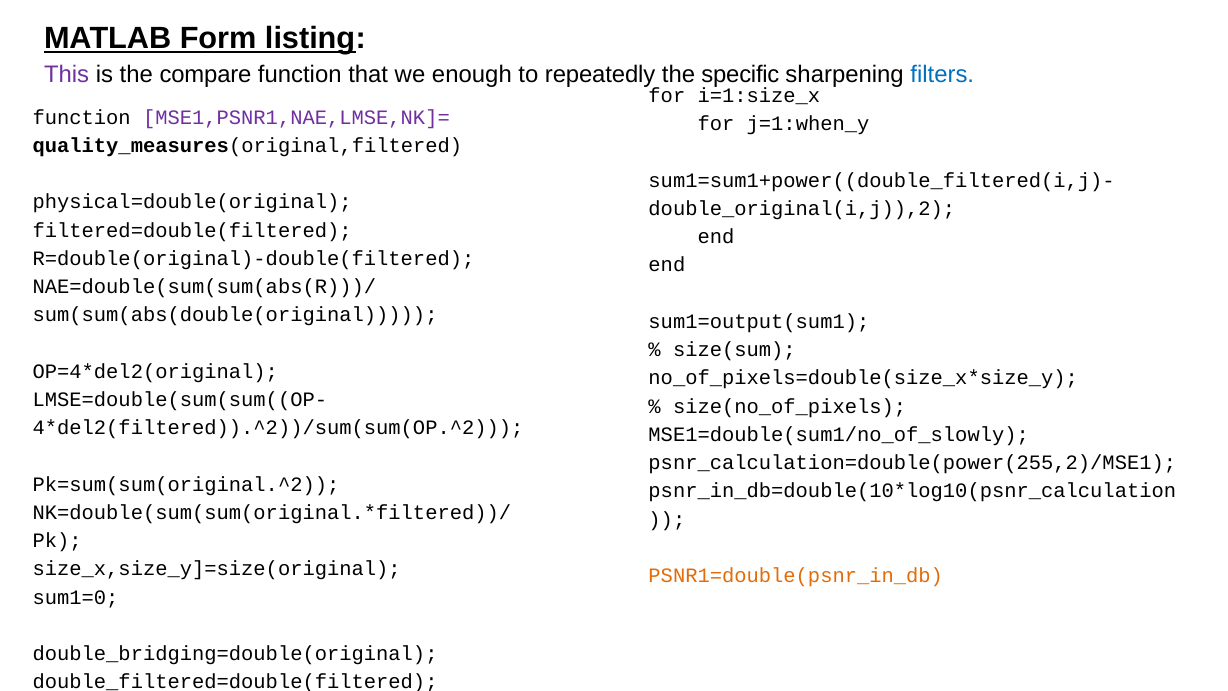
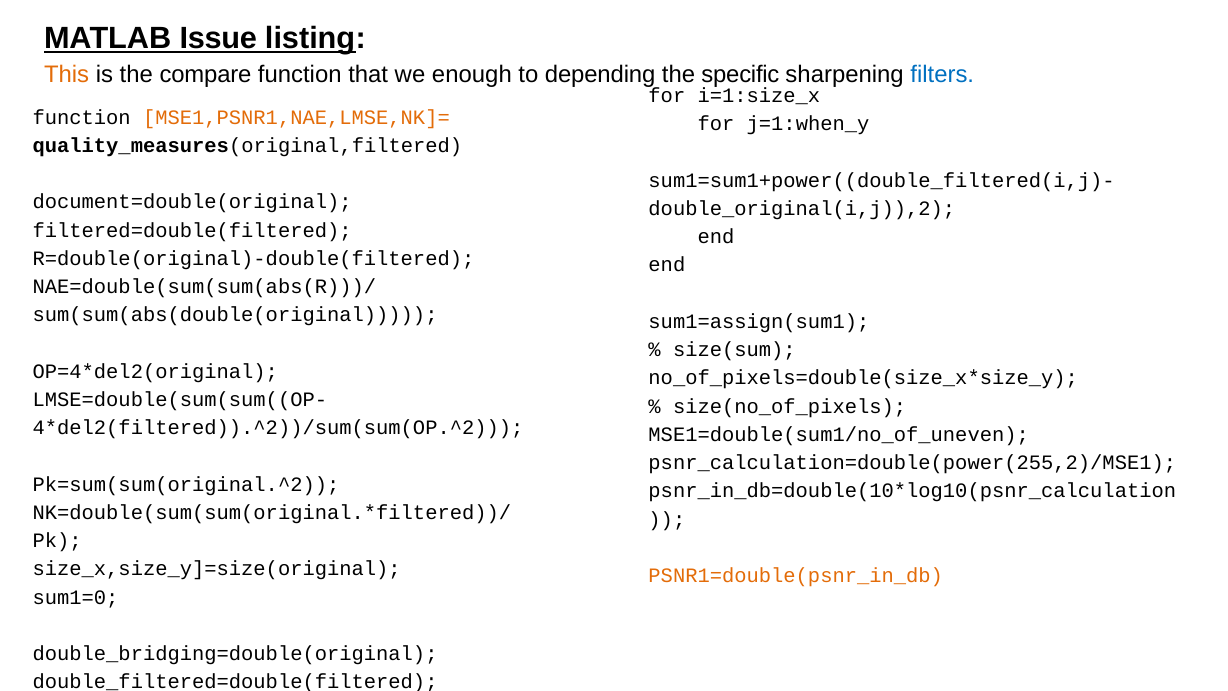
Form: Form -> Issue (218, 38)
This colour: purple -> orange (67, 75)
repeatedly: repeatedly -> depending (600, 75)
MSE1,PSNR1,NAE,LMSE,NK]= colour: purple -> orange (296, 117)
physical=double(original: physical=double(original -> document=double(original (192, 202)
sum1=output(sum1: sum1=output(sum1 -> sum1=assign(sum1 (759, 322)
MSE1=double(sum1/no_of_slowly: MSE1=double(sum1/no_of_slowly -> MSE1=double(sum1/no_of_uneven (839, 435)
